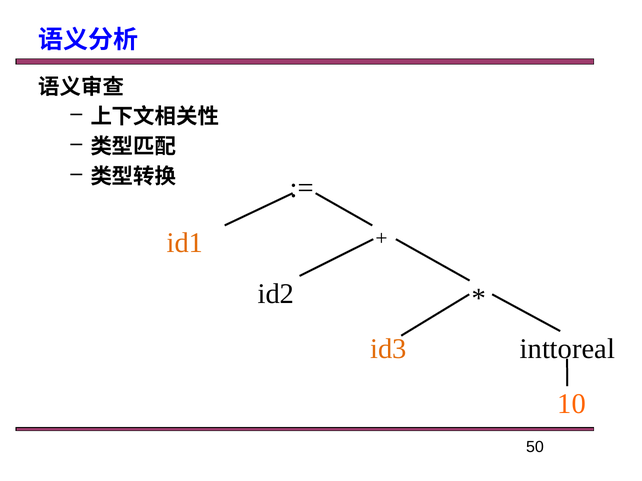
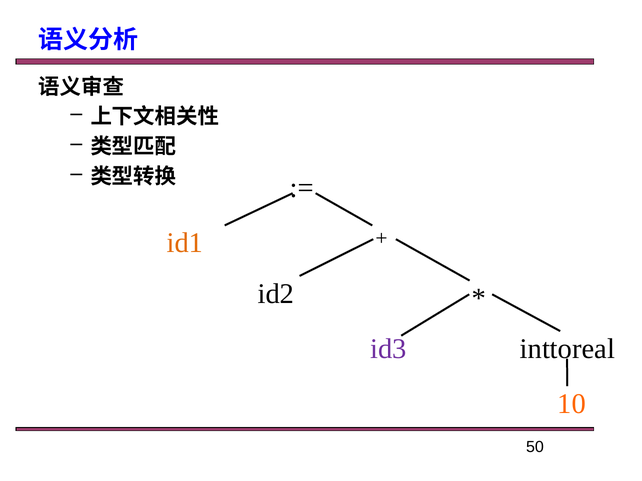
id3 colour: orange -> purple (388, 349)
